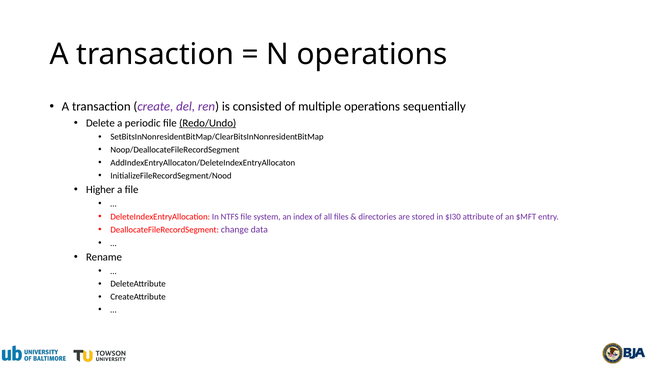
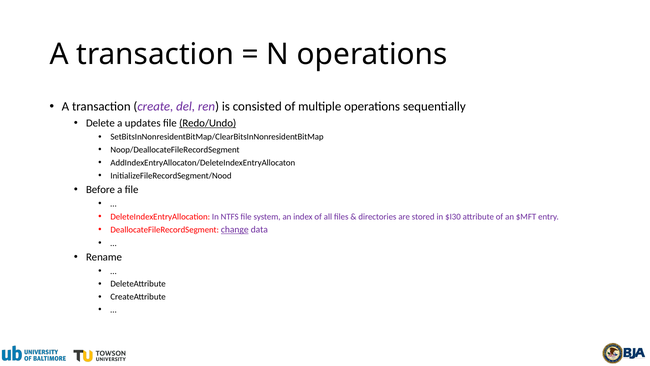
periodic: periodic -> updates (143, 123)
Higher: Higher -> Before (101, 189)
change underline: none -> present (235, 230)
